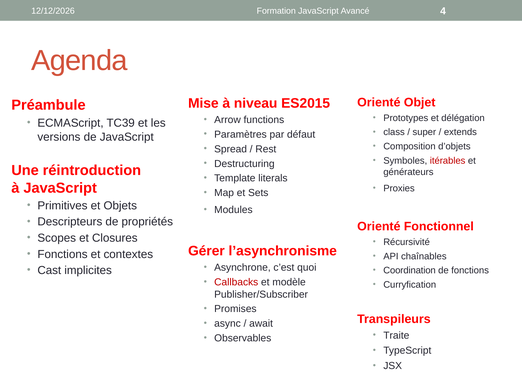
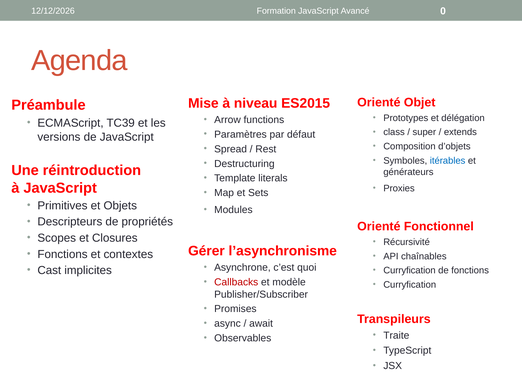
4: 4 -> 0 (443, 11)
itérables colour: red -> blue (448, 161)
Coordination: Coordination -> Curryfication (409, 271)
